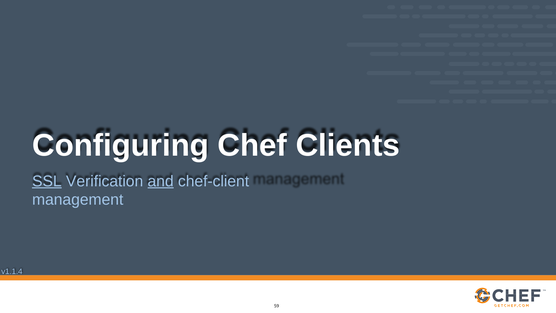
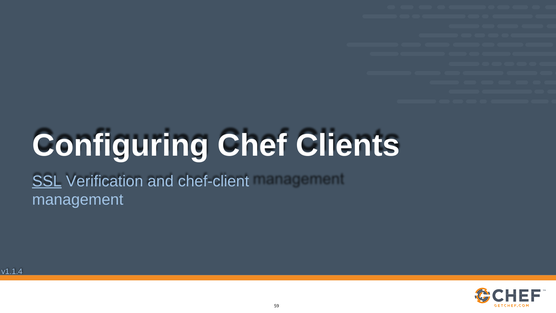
and underline: present -> none (161, 181)
